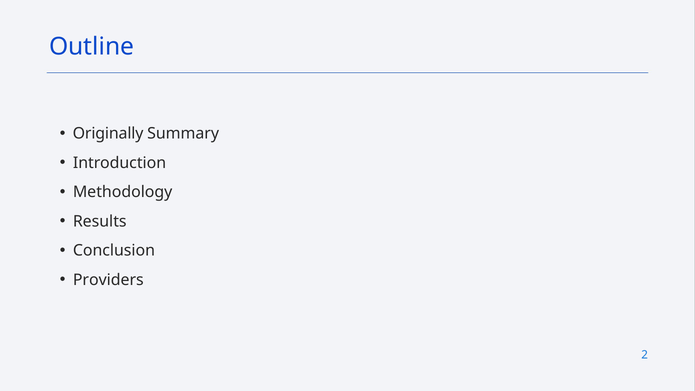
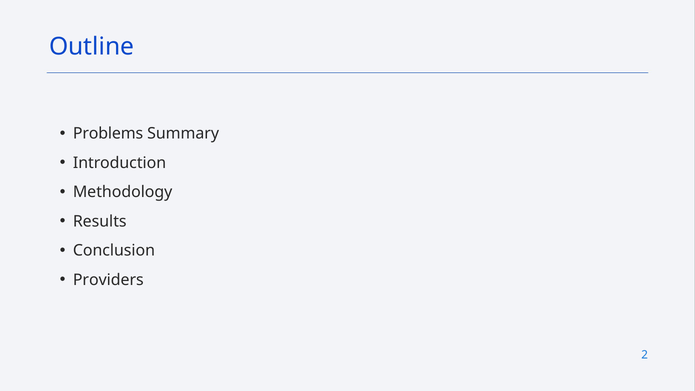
Originally: Originally -> Problems (108, 134)
